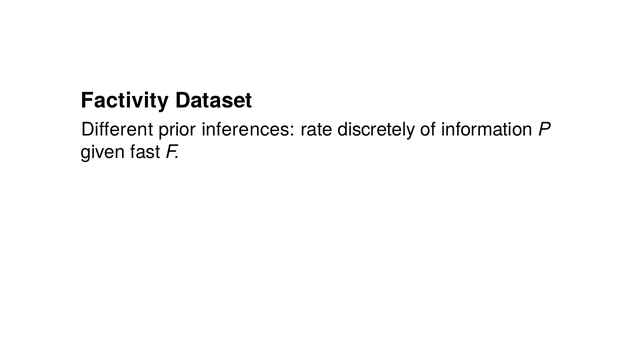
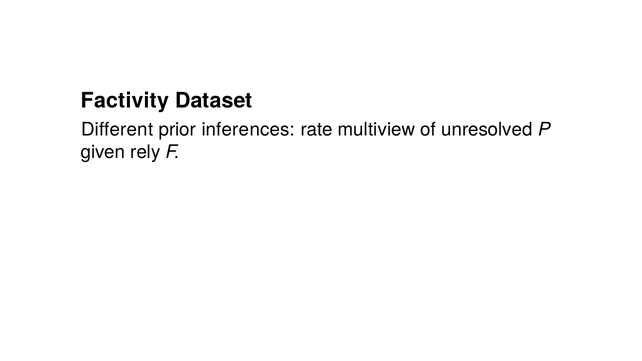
discretely: discretely -> multiview (377, 130)
information: information -> unresolved (487, 130)
fast: fast -> rely (145, 152)
